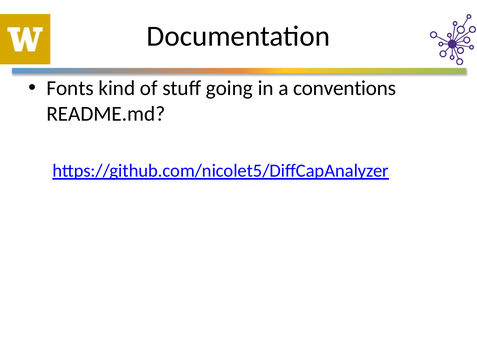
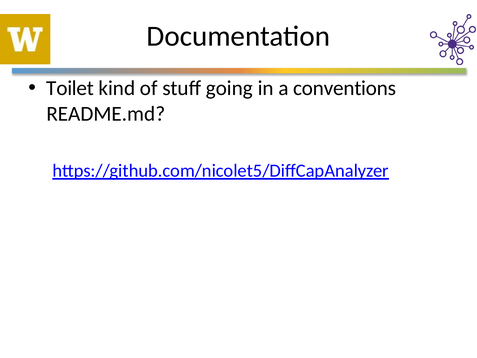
Fonts: Fonts -> Toilet (70, 88)
